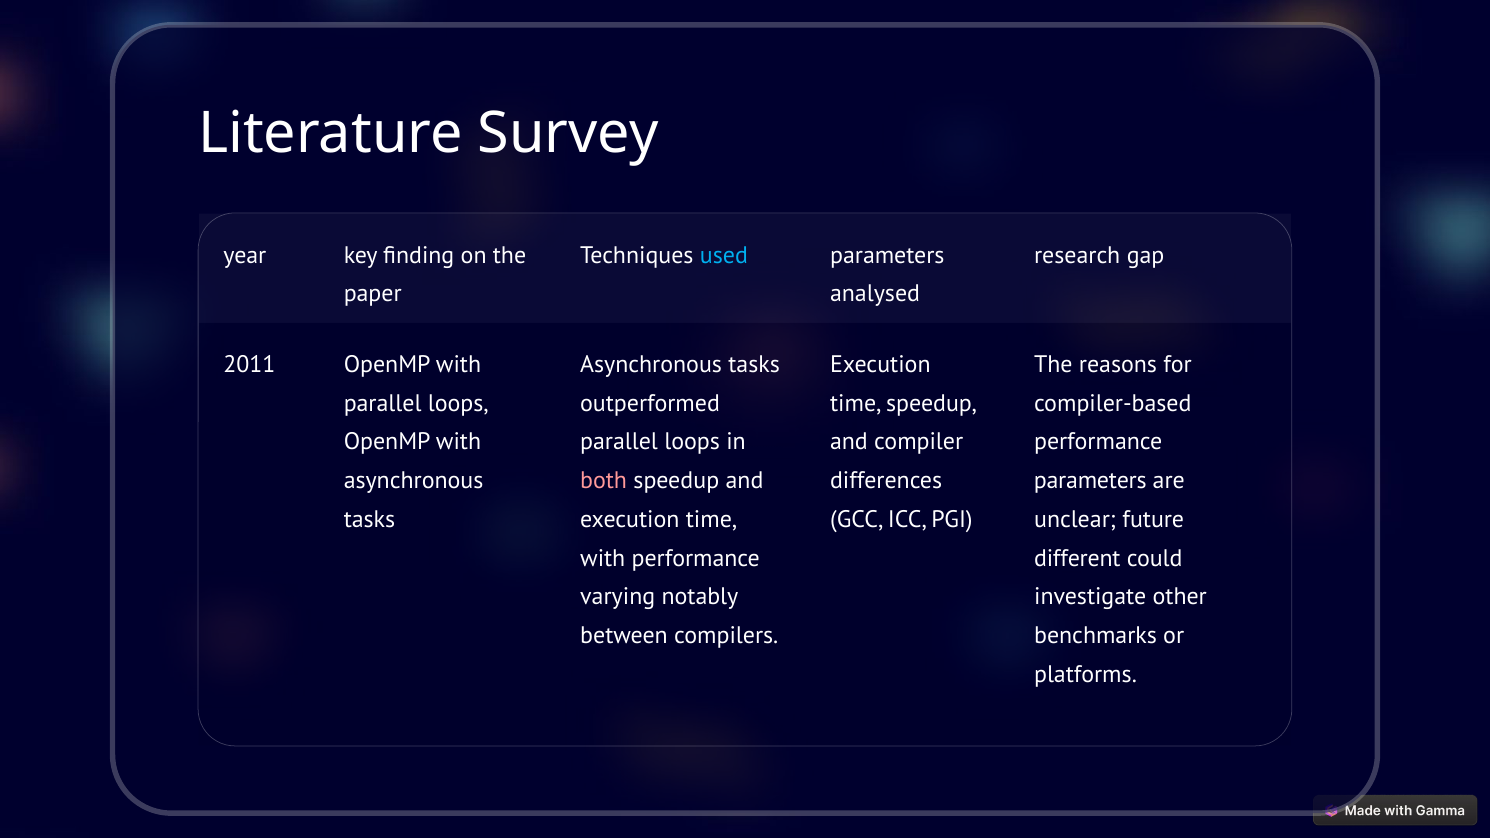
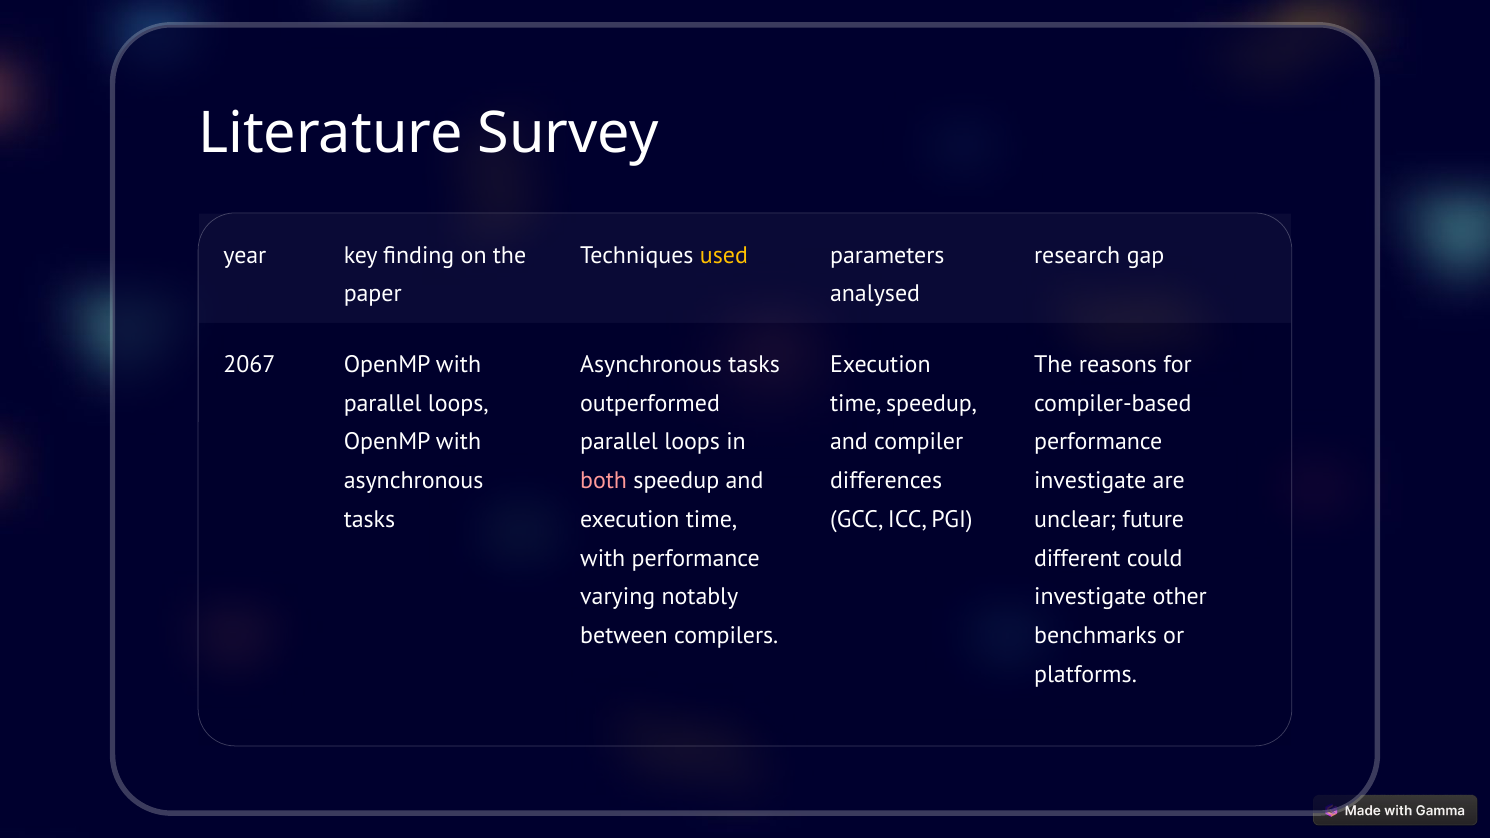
used colour: light blue -> yellow (724, 255)
2011: 2011 -> 2067 (249, 364)
parameters: parameters -> investigate (1090, 481)
